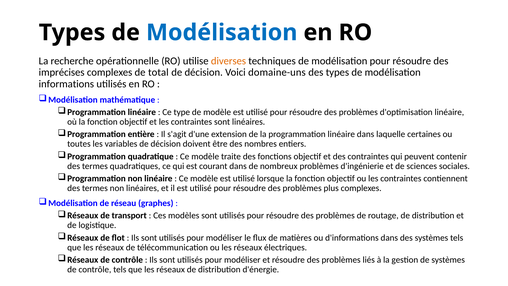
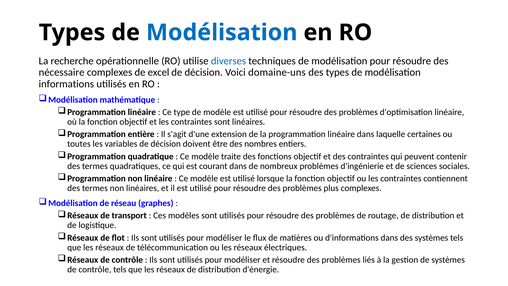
diverses colour: orange -> blue (229, 61)
imprécises: imprécises -> nécessaire (62, 72)
total: total -> excel (158, 72)
